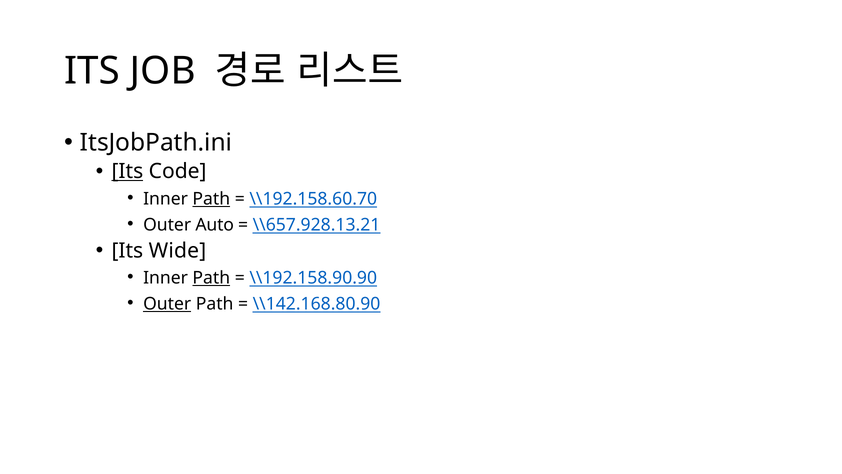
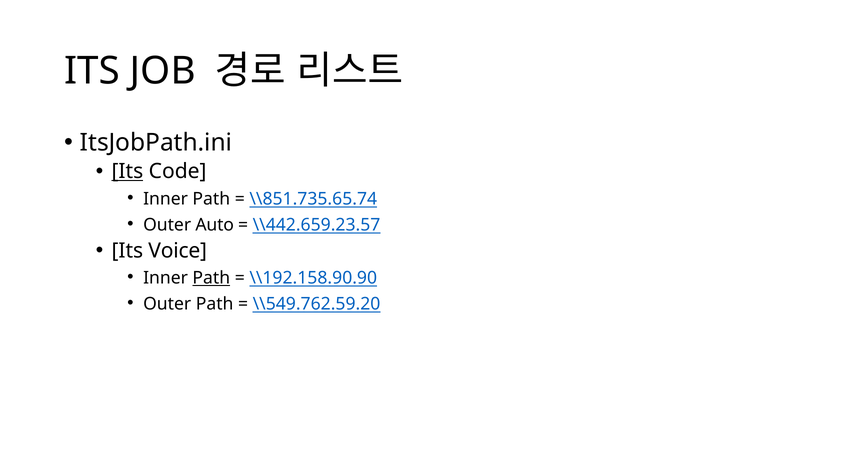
Path underline: present -> none (211, 199)
\\192.158.60.70: \\192.158.60.70 -> \\851.735.65.74 (313, 199)
\\657.928.13.21: \\657.928.13.21 -> \\442.659.23.57 (317, 225)
Wide: Wide -> Voice (178, 250)
Outer underline: present -> none (167, 304)
\\142.168.80.90: \\142.168.80.90 -> \\549.762.59.20 (317, 304)
